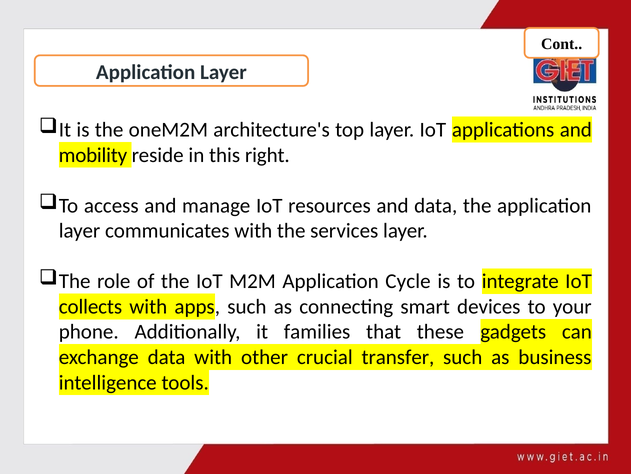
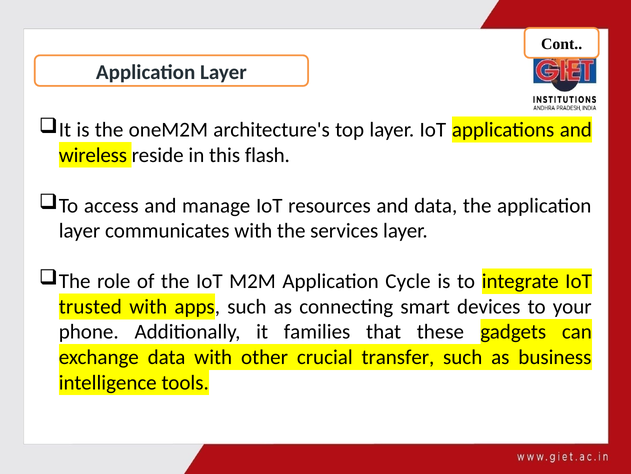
mobility: mobility -> wireless (93, 155)
right: right -> flash (267, 155)
collects: collects -> trusted (90, 306)
